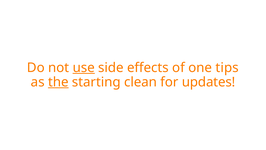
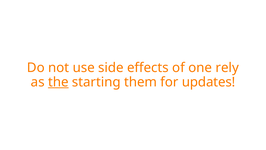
use underline: present -> none (84, 68)
tips: tips -> rely (227, 68)
clean: clean -> them (141, 82)
